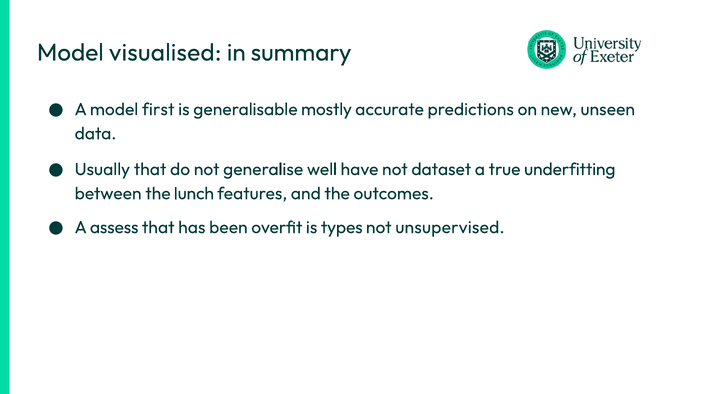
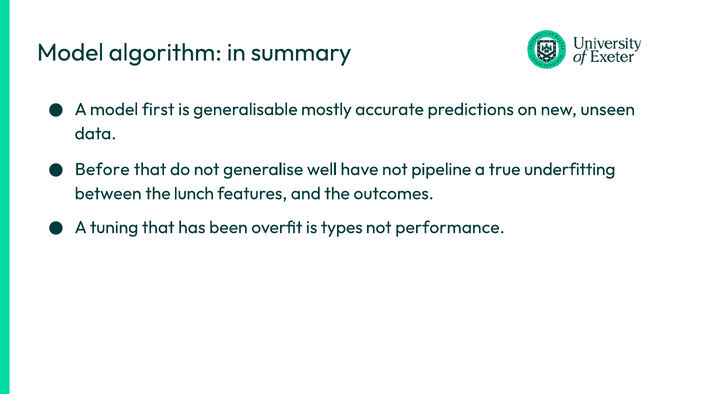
visualised: visualised -> algorithm (165, 53)
Usually: Usually -> Before (102, 169)
dataset: dataset -> pipeline (441, 169)
assess: assess -> tuning (114, 228)
unsupervised: unsupervised -> performance (450, 228)
